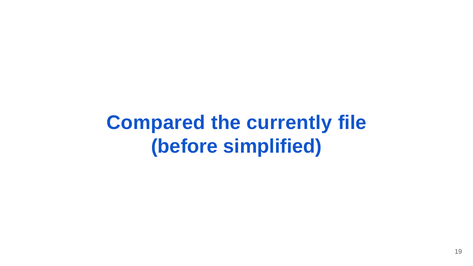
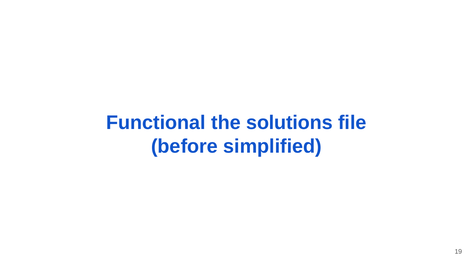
Compared: Compared -> Functional (156, 123)
currently: currently -> solutions (289, 123)
